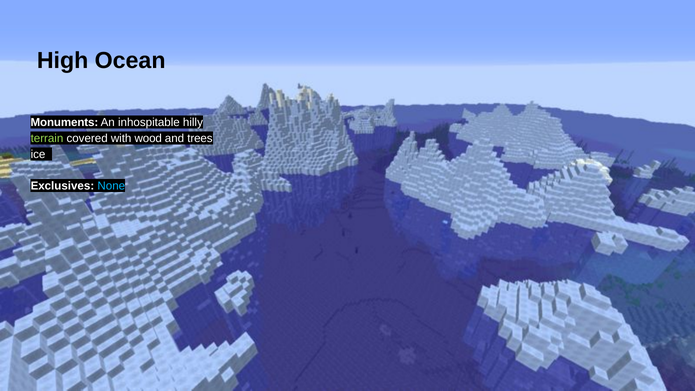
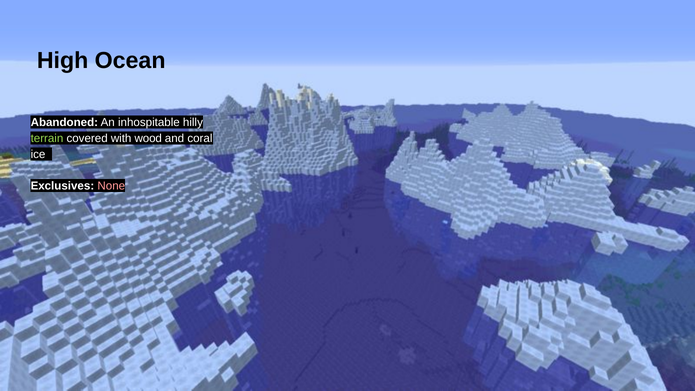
Monuments: Monuments -> Abandoned (64, 122)
trees: trees -> coral (200, 138)
None colour: light blue -> pink (111, 186)
